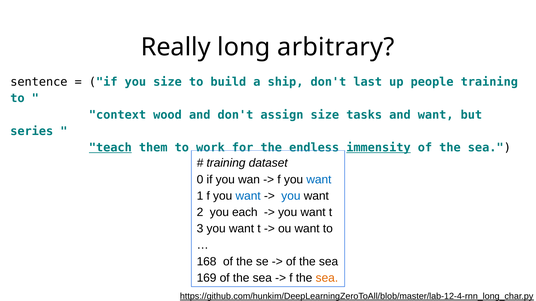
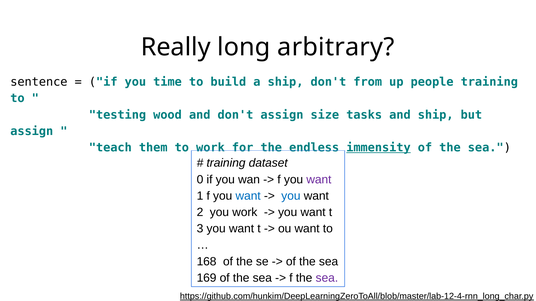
you size: size -> time (168, 82)
last: last -> from (368, 82)
context: context -> testing (118, 115)
and want: want -> ship (436, 115)
series: series -> assign (32, 131)
teach underline: present -> none (110, 148)
want colour: blue -> purple (319, 180)
you each: each -> work (245, 213)
sea colour: orange -> purple (327, 278)
